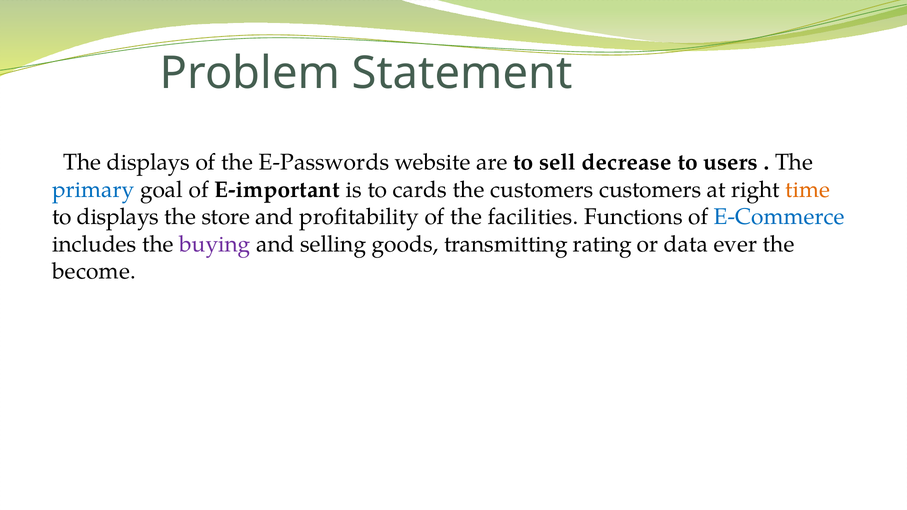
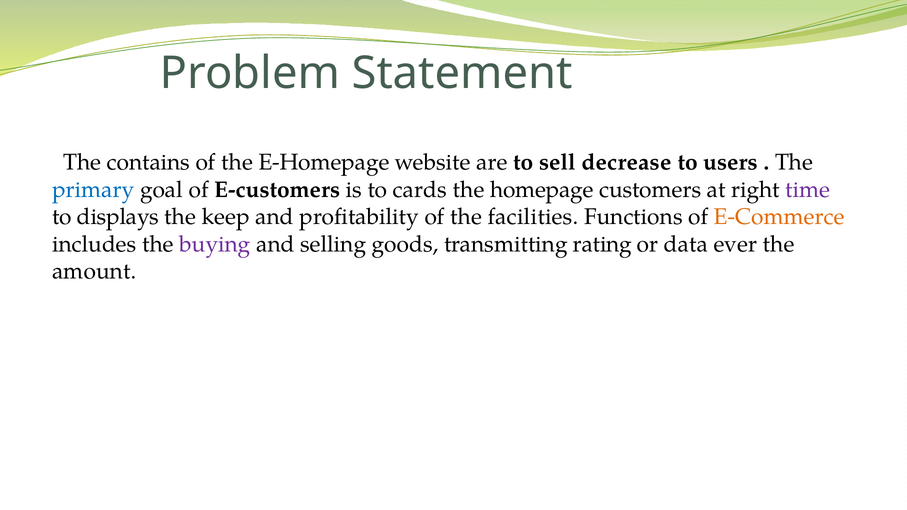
The displays: displays -> contains (148, 163)
E-Passwords: E-Passwords -> E-Homepage (324, 163)
E-important: E-important -> E-customers (277, 190)
the customers: customers -> homepage (542, 190)
time colour: orange -> purple (808, 190)
store: store -> keep (226, 217)
E-Commerce colour: blue -> orange (779, 217)
become: become -> amount (94, 271)
